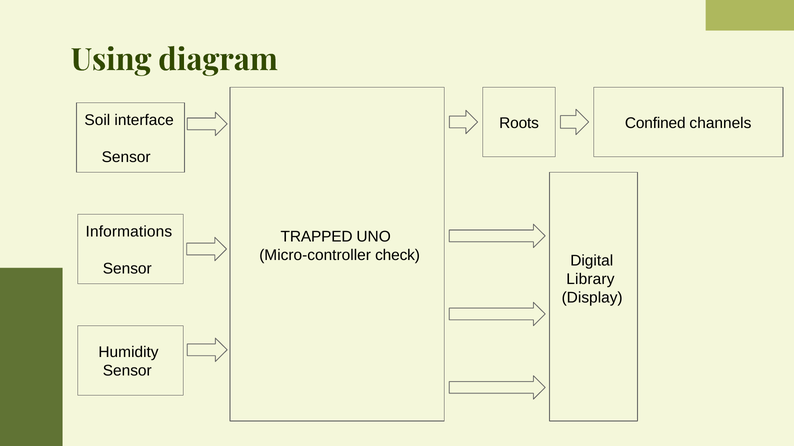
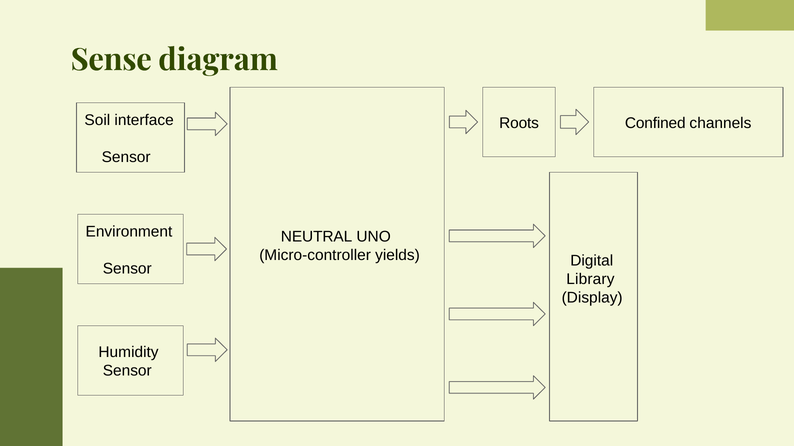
Using: Using -> Sense (111, 60)
Informations: Informations -> Environment (129, 232)
TRAPPED: TRAPPED -> NEUTRAL (317, 237)
check: check -> yields (397, 256)
